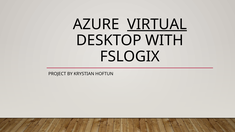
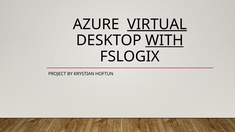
WITH underline: none -> present (164, 40)
